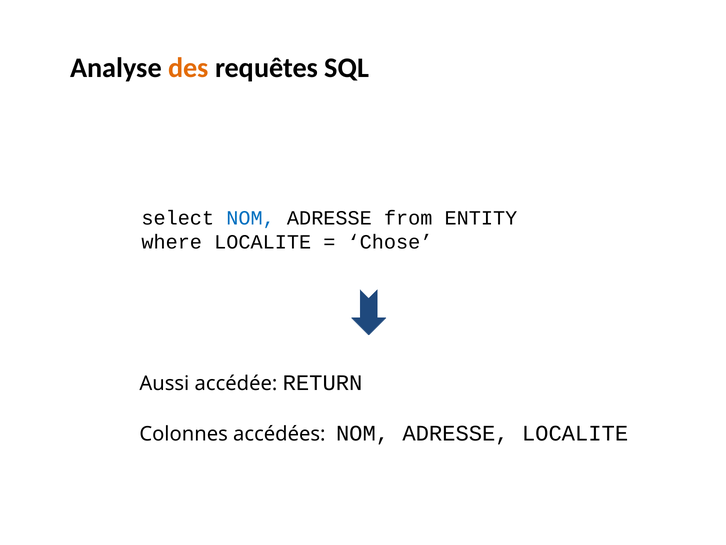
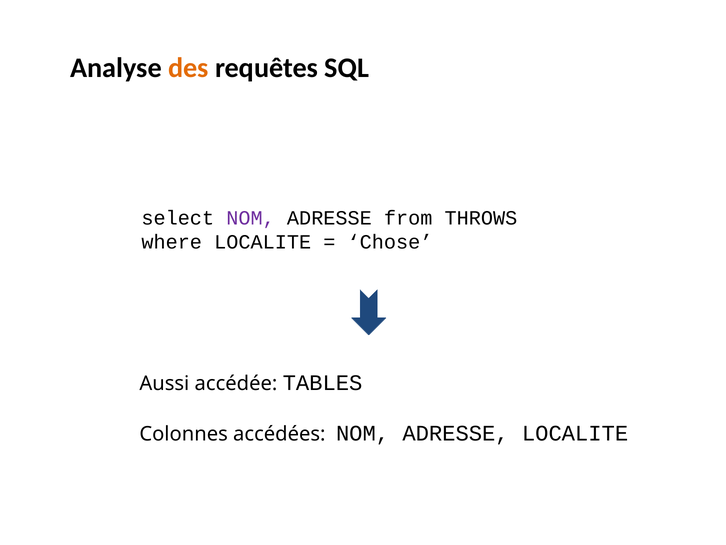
NOM colour: blue -> purple (251, 218)
ENTITY: ENTITY -> THROWS (481, 218)
RETURN: RETURN -> TABLES (323, 382)
